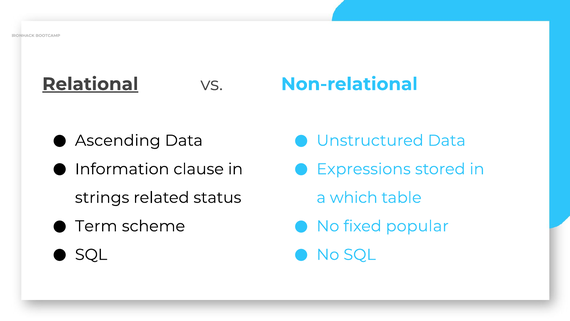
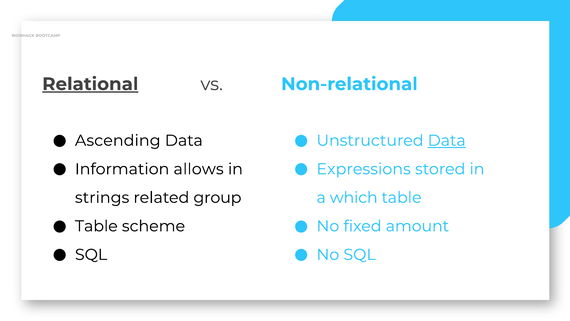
Data underline: none -> present (447, 140)
clause: clause -> allows (199, 169)
status: status -> group (217, 197)
Term: Term -> Table (96, 226)
popular: popular -> amount (417, 226)
